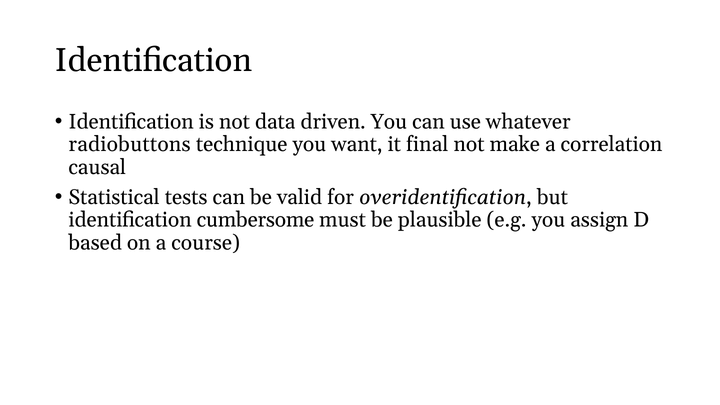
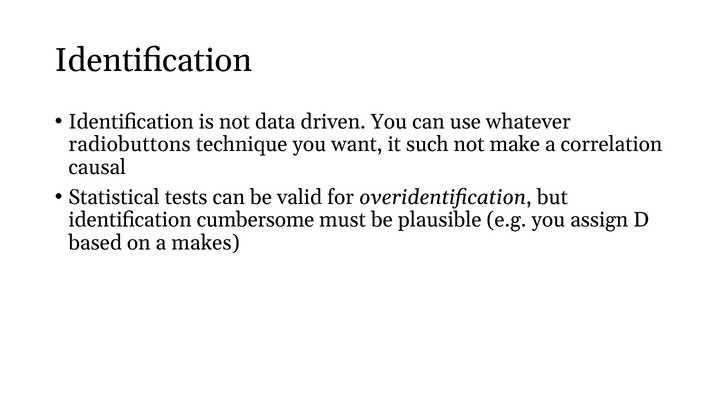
final: final -> such (427, 144)
course: course -> makes (206, 243)
